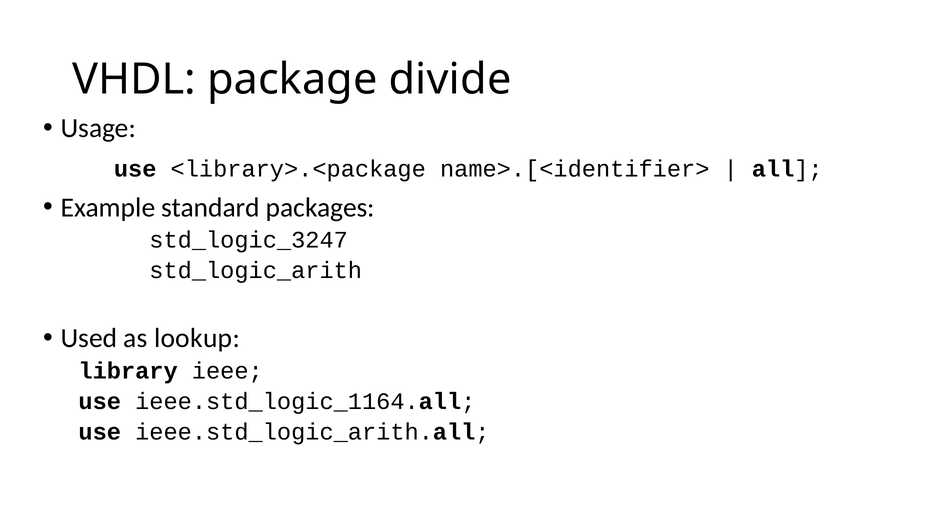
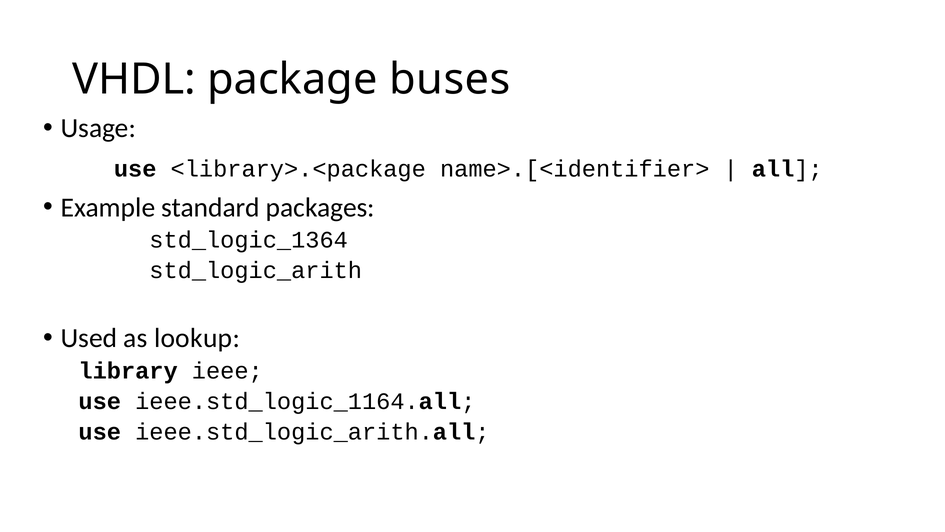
divide: divide -> buses (450, 79)
std_logic_3247: std_logic_3247 -> std_logic_1364 (249, 240)
